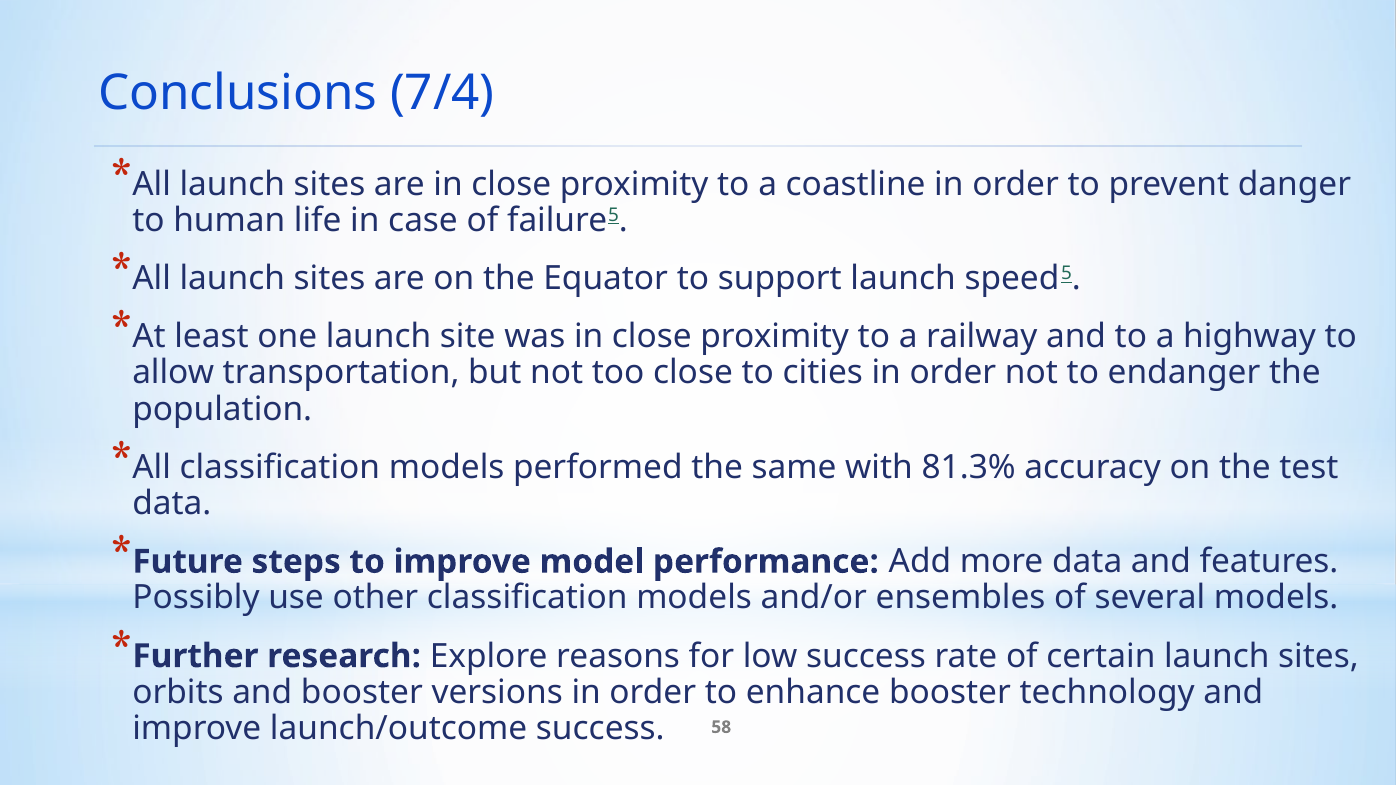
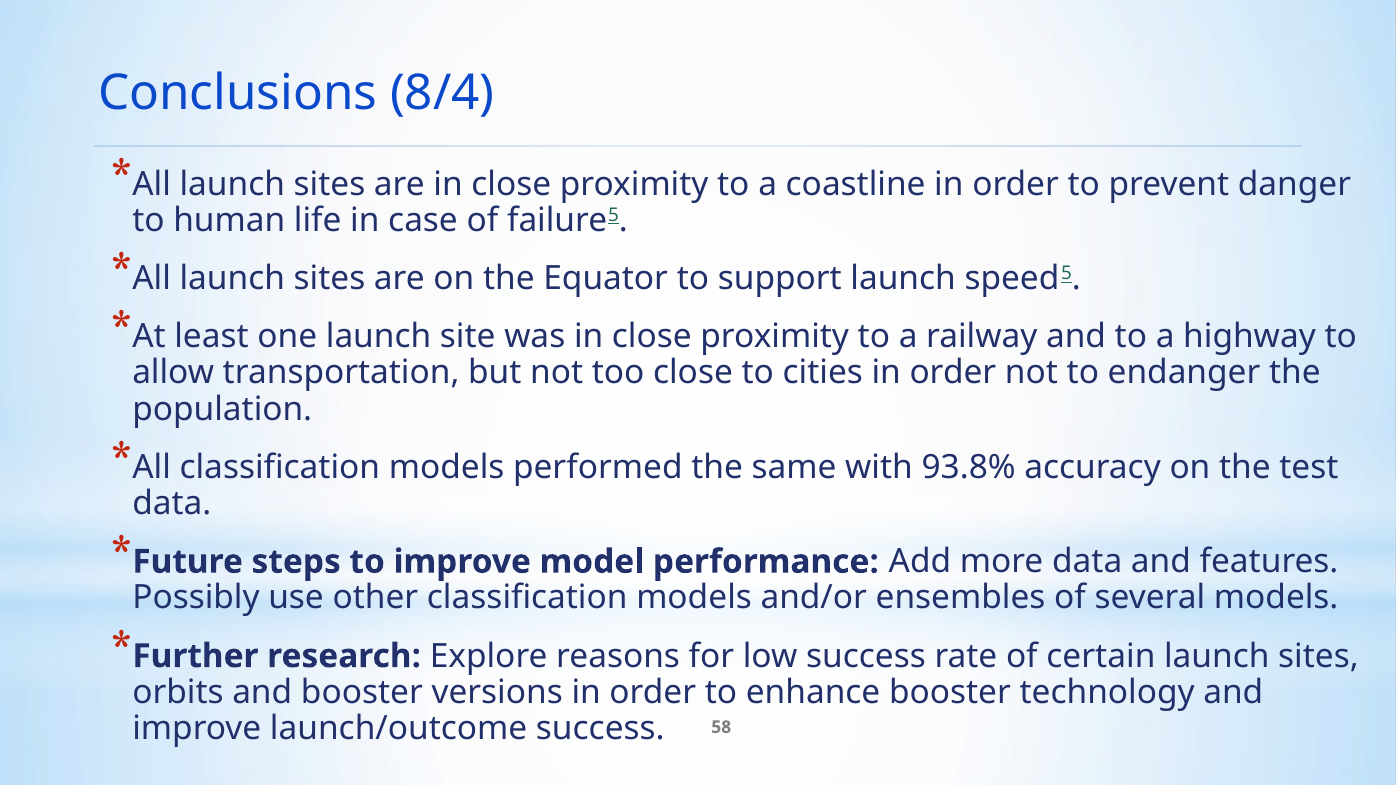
7/4: 7/4 -> 8/4 (442, 93)
81.3%: 81.3% -> 93.8% (969, 467)
